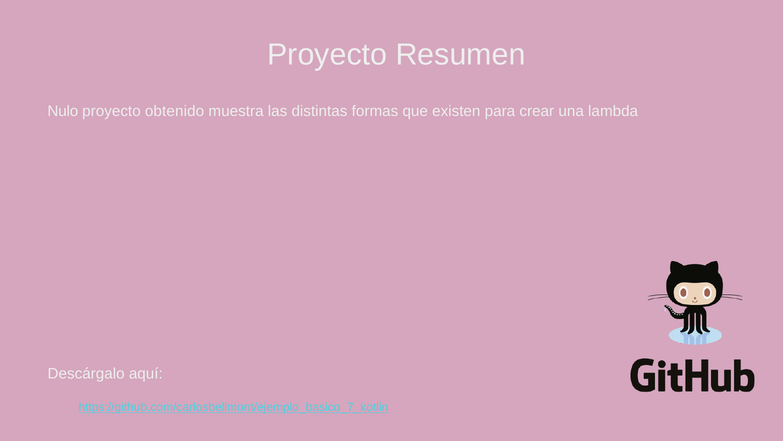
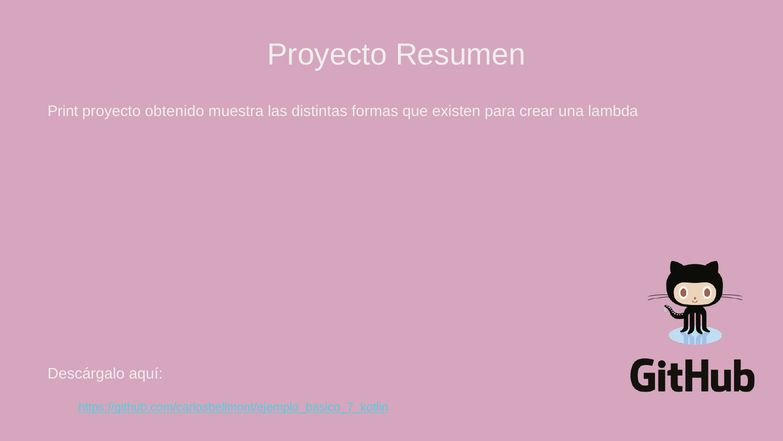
Nulo: Nulo -> Print (63, 111)
